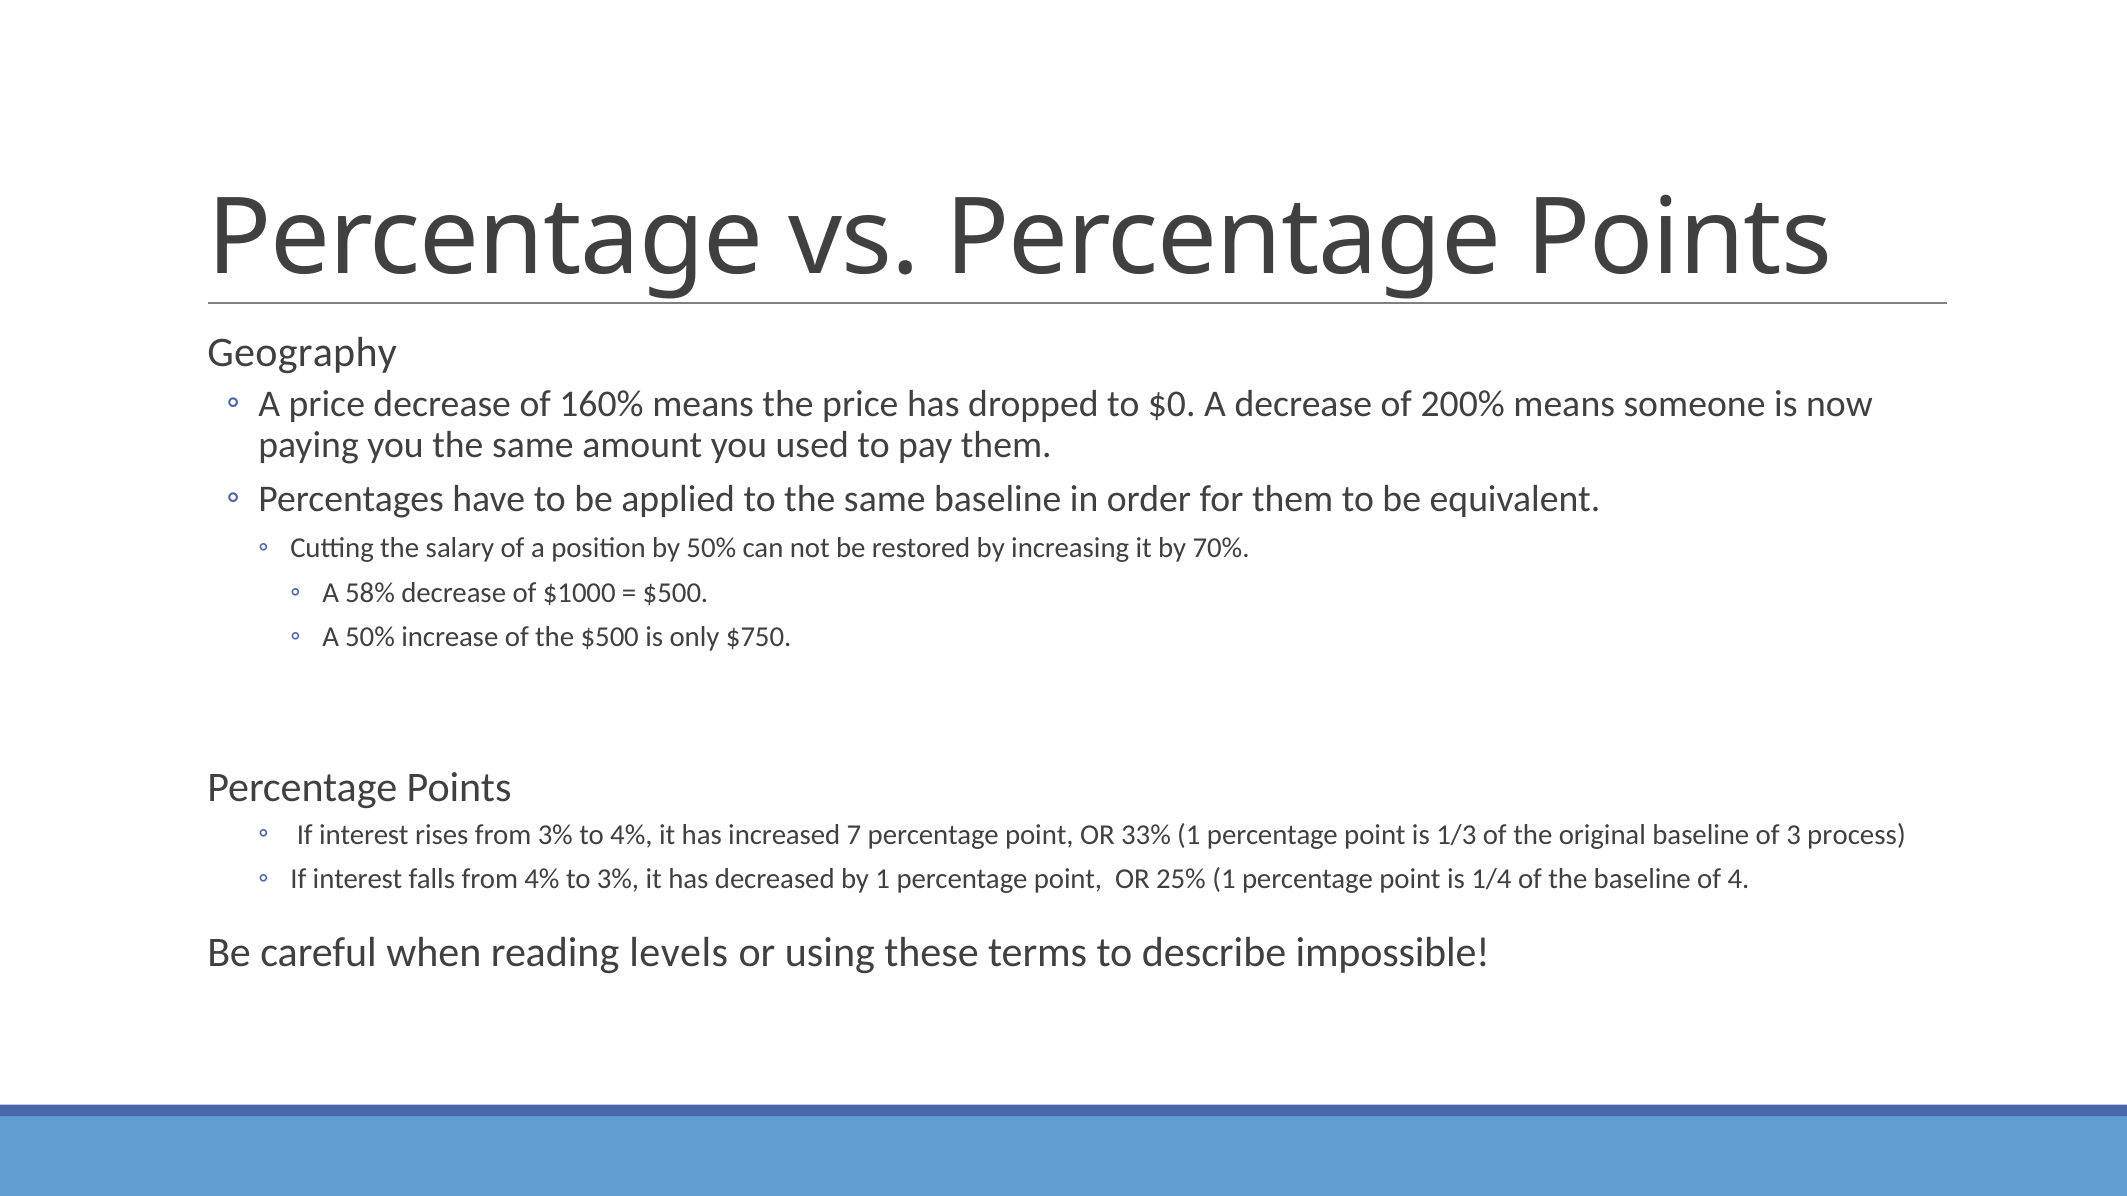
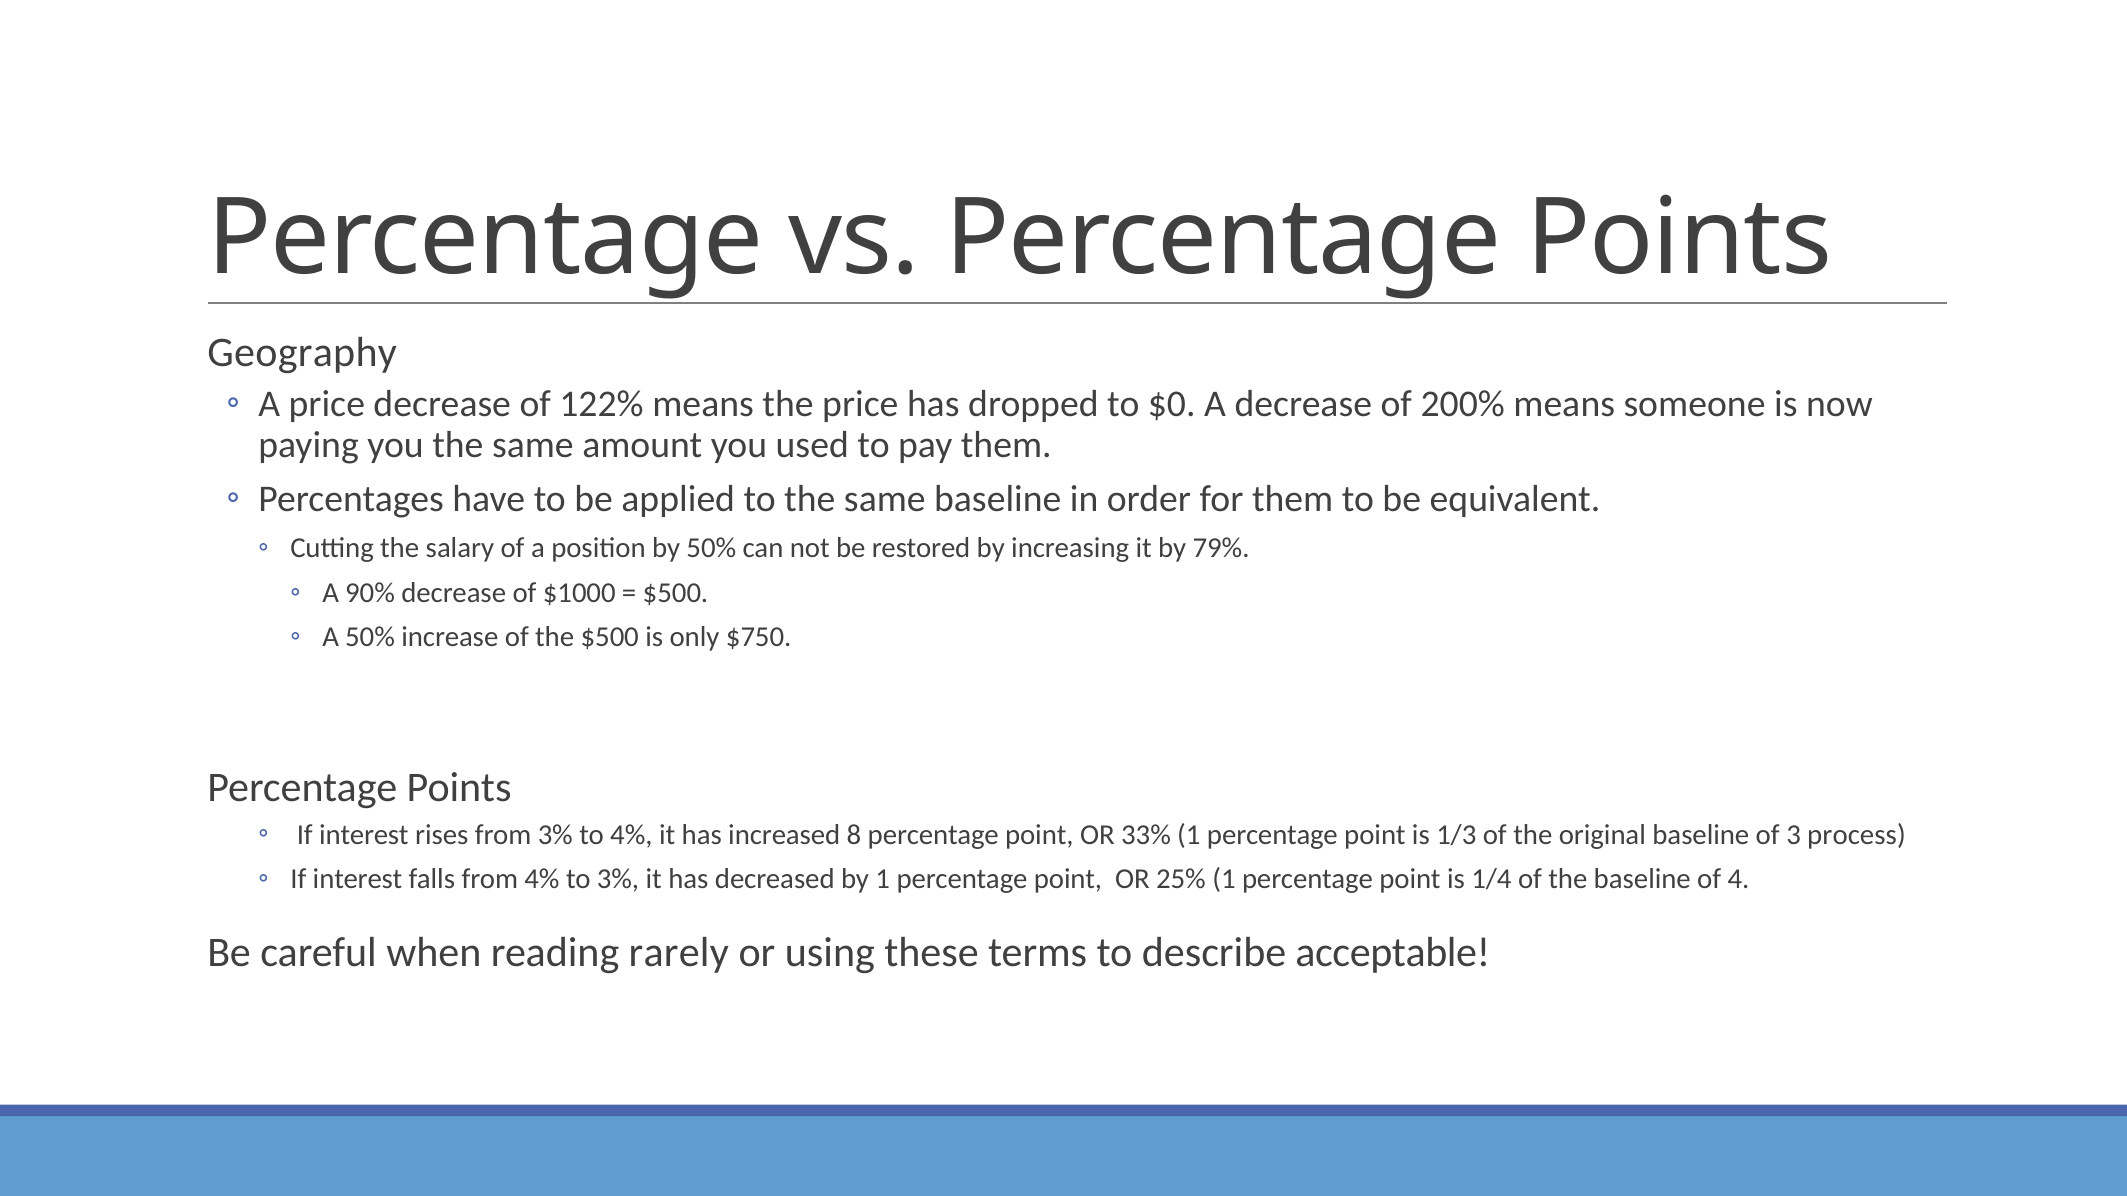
160%: 160% -> 122% (601, 404)
70%: 70% -> 79% (1221, 549)
58%: 58% -> 90% (370, 593)
7: 7 -> 8 (854, 835)
levels: levels -> rarely (679, 953)
impossible: impossible -> acceptable (1393, 953)
